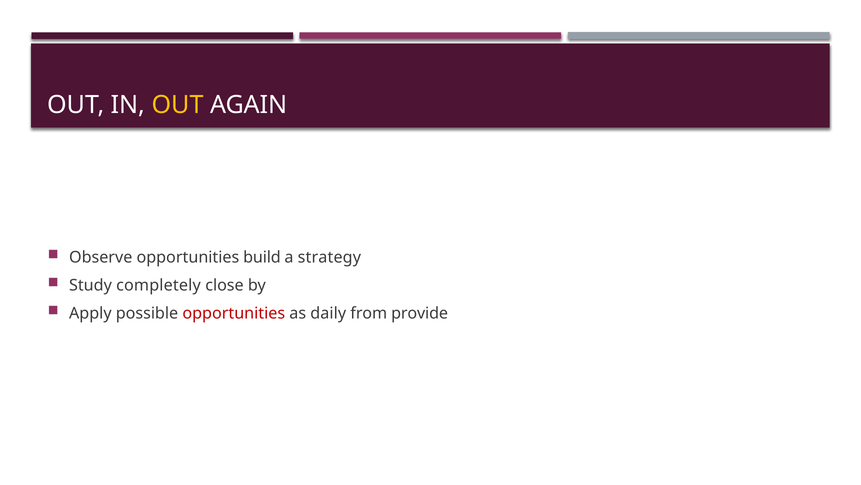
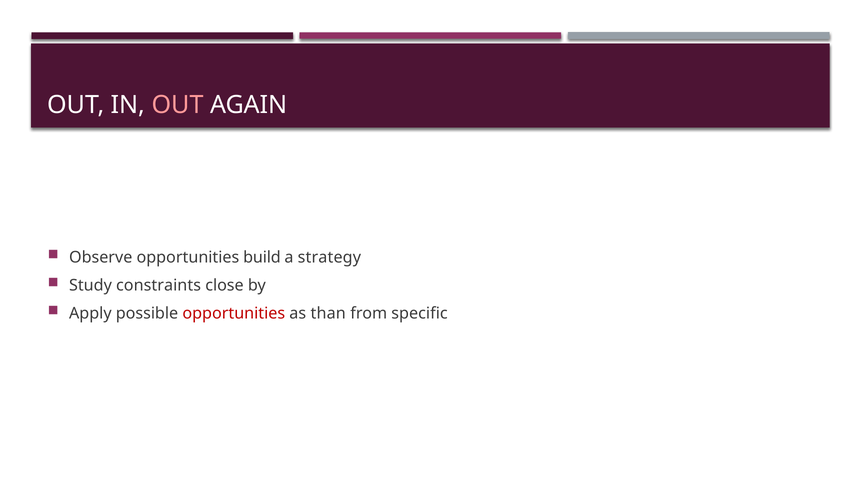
OUT colour: yellow -> pink (178, 105)
completely: completely -> constraints (159, 285)
daily: daily -> than (328, 313)
provide: provide -> specific (420, 313)
